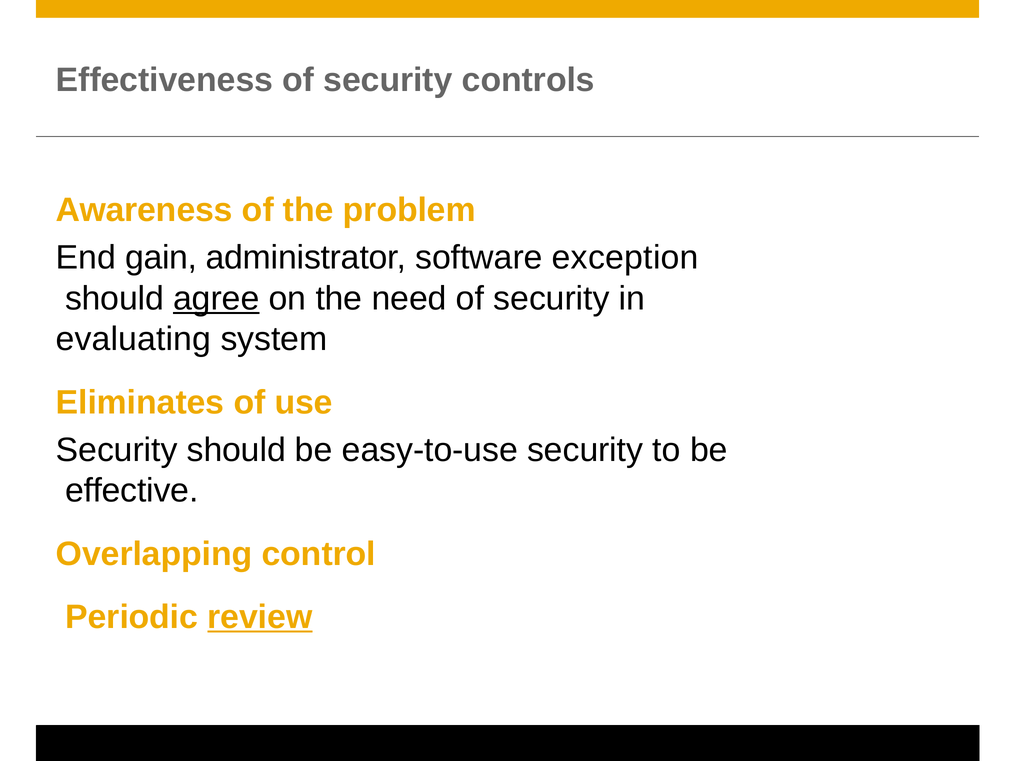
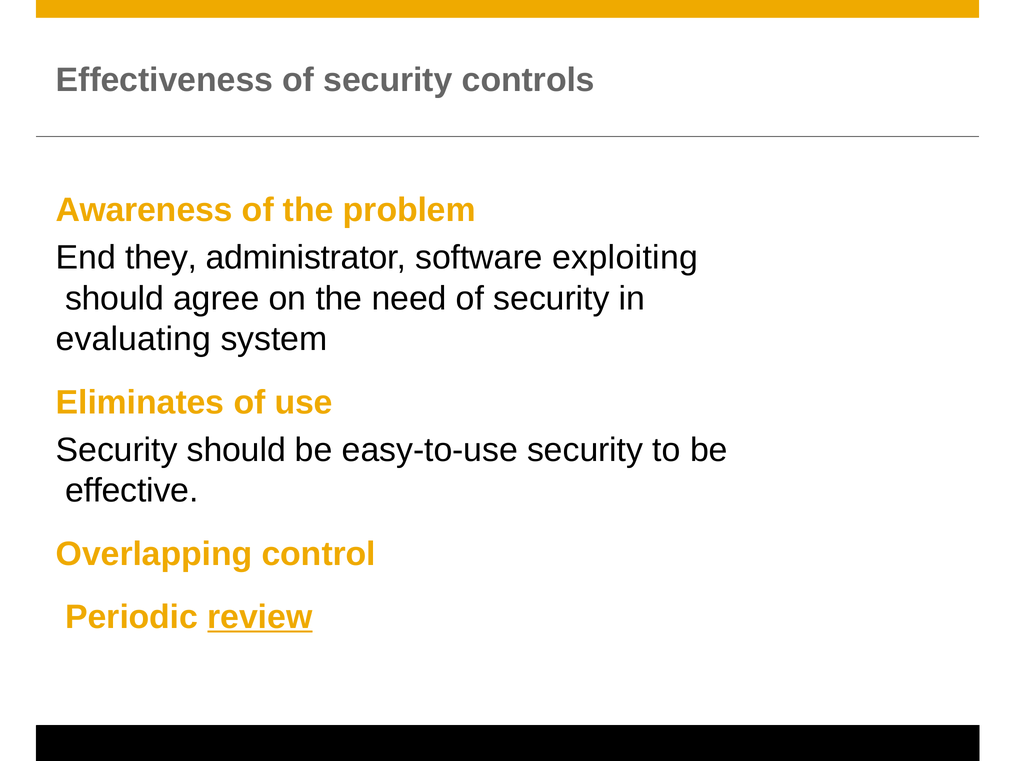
gain: gain -> they (161, 258)
exception: exception -> exploiting (625, 258)
agree underline: present -> none (216, 298)
